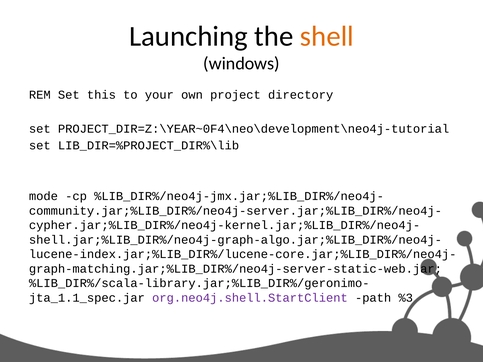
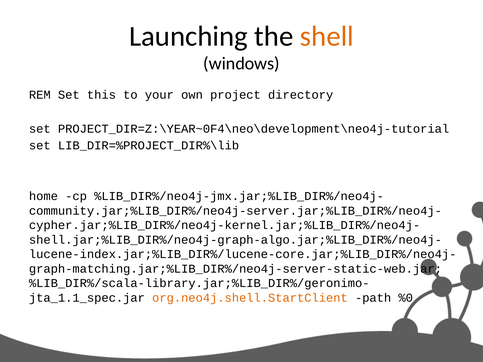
mode: mode -> home (43, 196)
org.neo4j.shell.StartClient colour: purple -> orange (250, 298)
%3: %3 -> %0 (406, 298)
